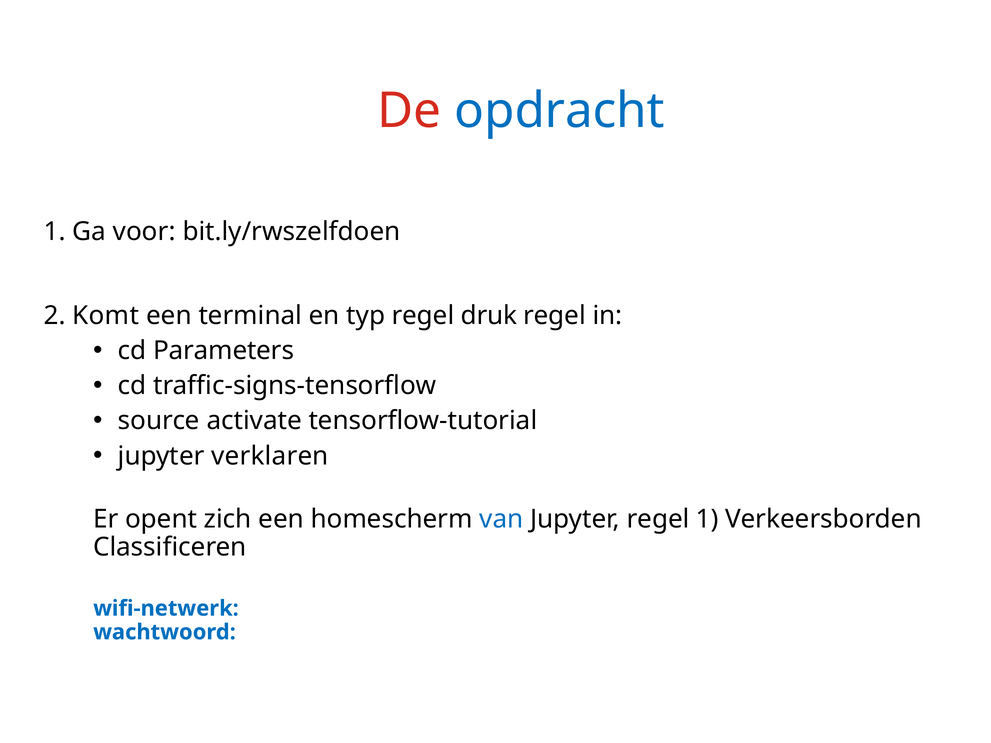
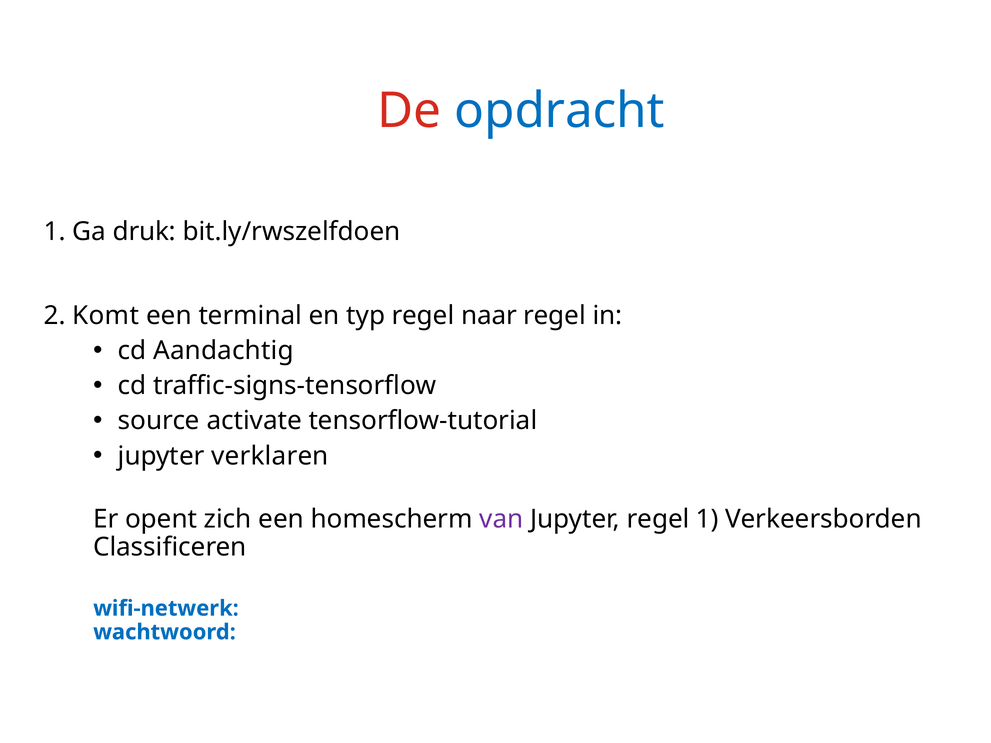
voor: voor -> druk (144, 232)
druk: druk -> naar (489, 316)
Parameters: Parameters -> Aandachtig (224, 351)
van colour: blue -> purple (501, 519)
